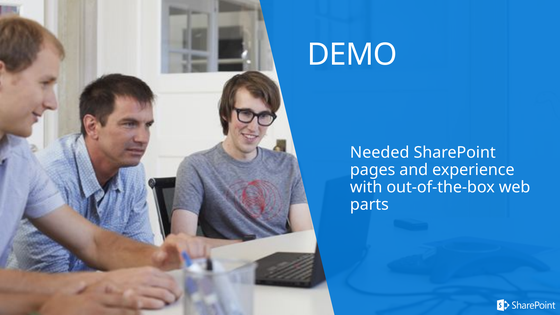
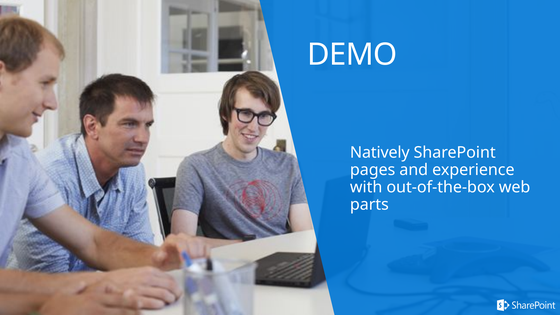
Needed: Needed -> Natively (380, 153)
